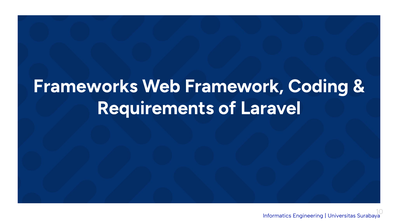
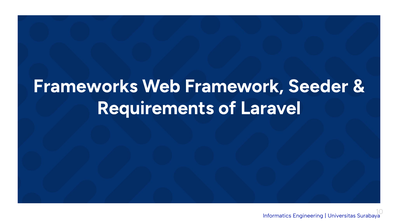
Coding: Coding -> Seeder (318, 86)
